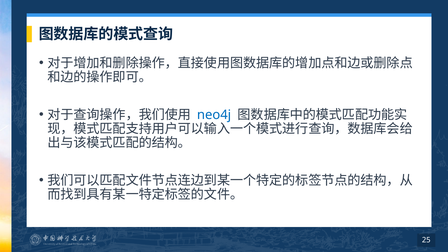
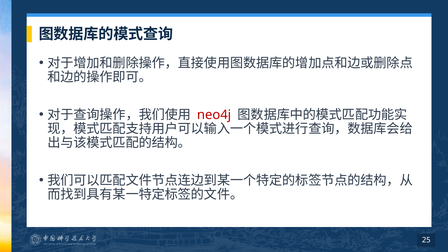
neo4j colour: blue -> red (214, 115)
